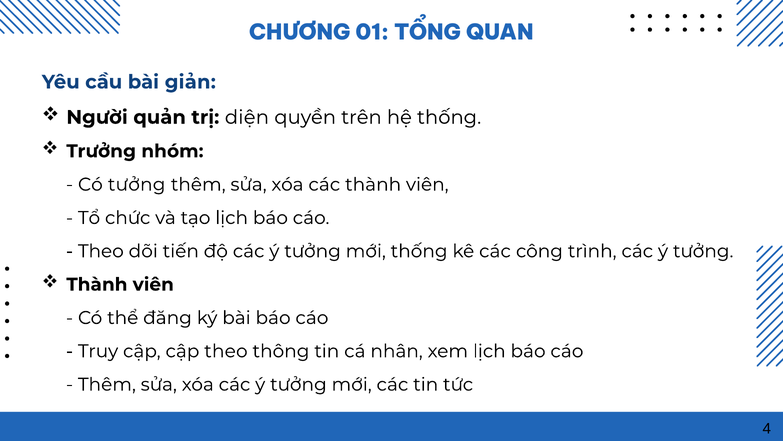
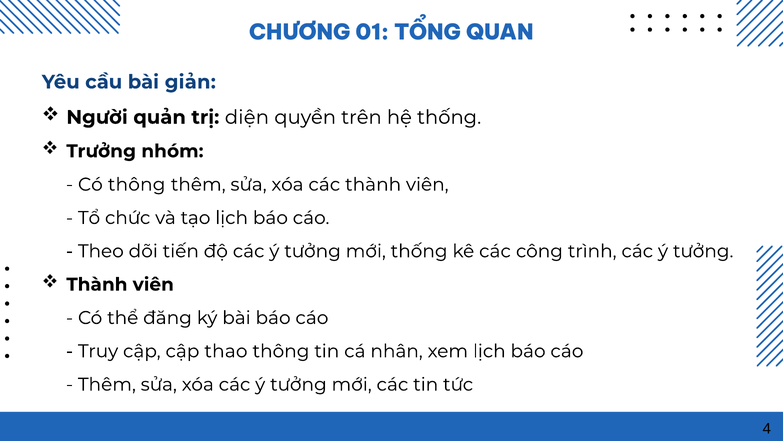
Có tưởng: tưởng -> thông (137, 184)
cập theo: theo -> thao (226, 351)
